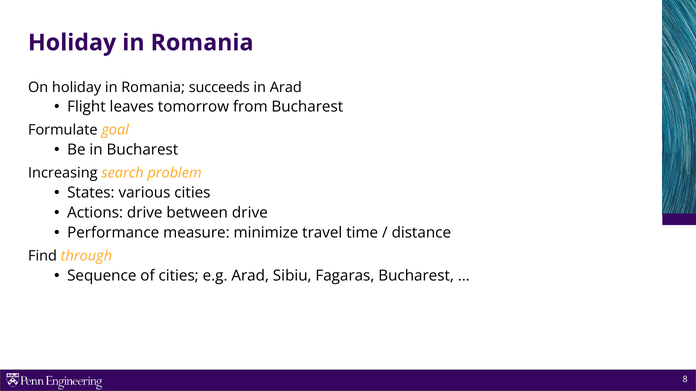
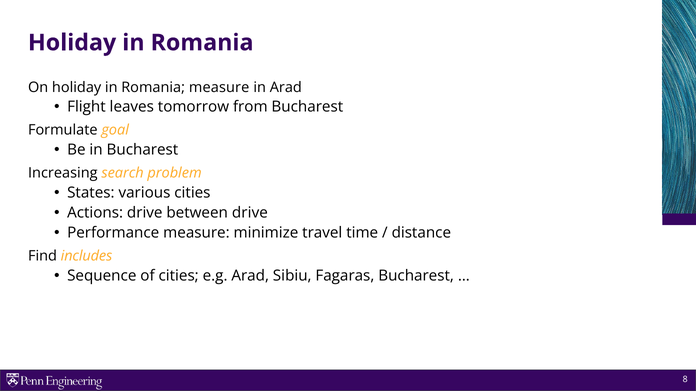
Romania succeeds: succeeds -> measure (219, 87)
through: through -> includes (87, 256)
